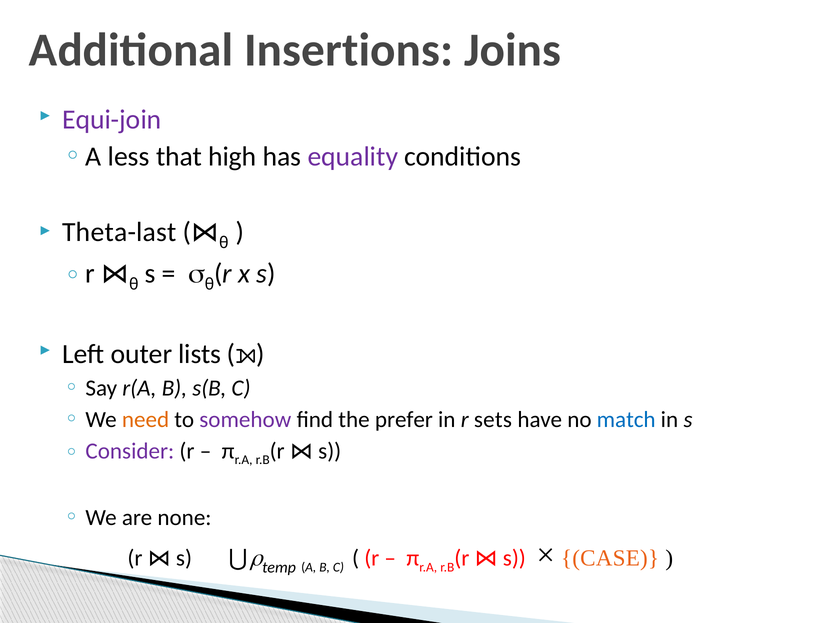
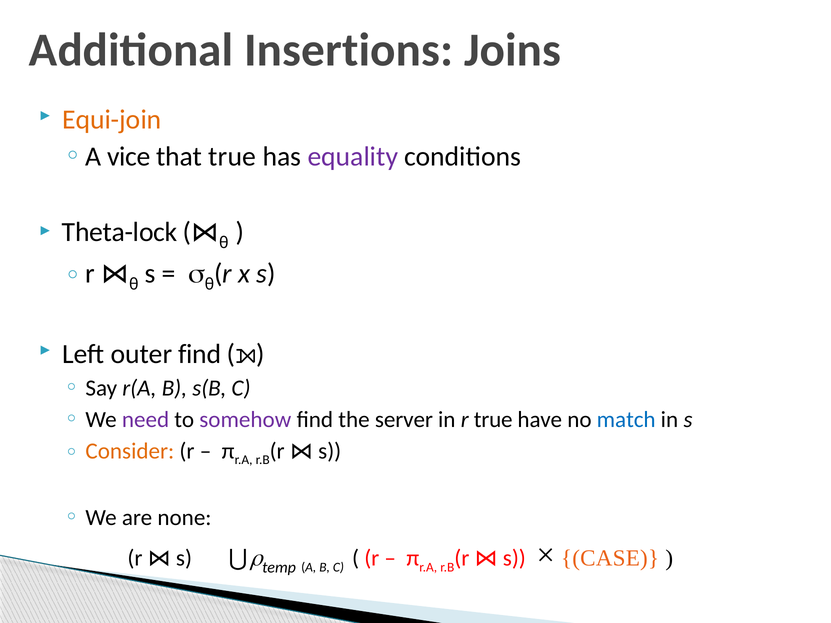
Equi-join colour: purple -> orange (112, 120)
less: less -> vice (129, 157)
that high: high -> true (232, 157)
Theta-last: Theta-last -> Theta-lock (120, 232)
outer lists: lists -> find (200, 354)
need colour: orange -> purple (146, 420)
prefer: prefer -> server (404, 420)
r sets: sets -> true (493, 420)
Consider colour: purple -> orange (130, 451)
